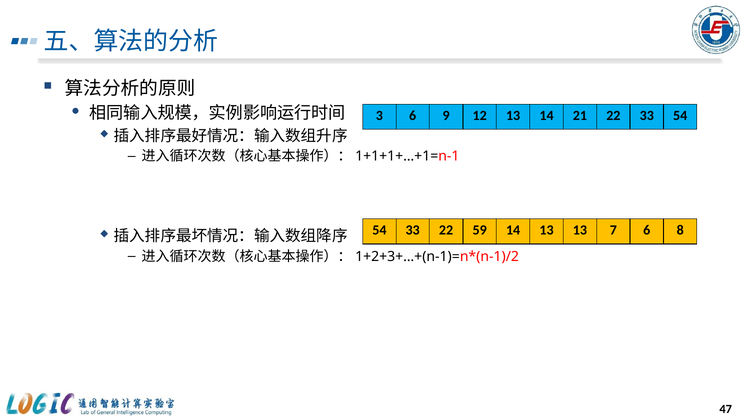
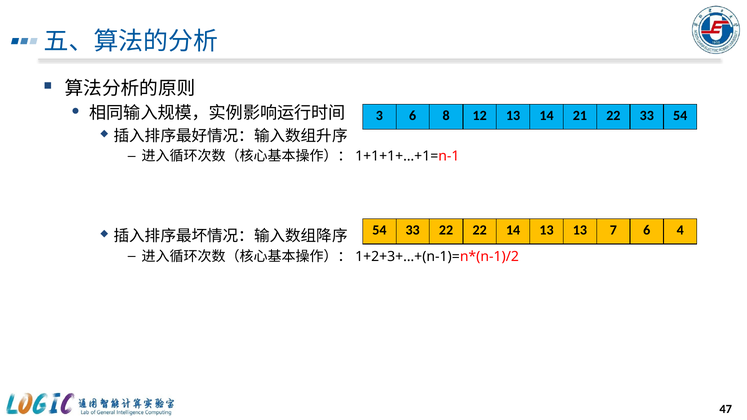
9: 9 -> 8 (446, 116)
22 59: 59 -> 22 (480, 230)
8: 8 -> 4 (680, 230)
